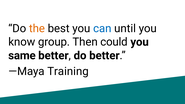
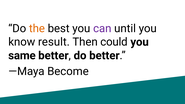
can colour: blue -> purple (102, 28)
group: group -> result (54, 42)
Training: Training -> Become (68, 71)
